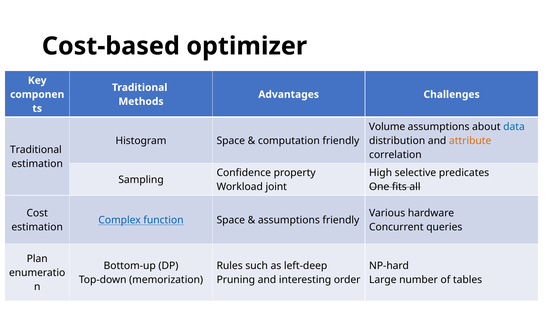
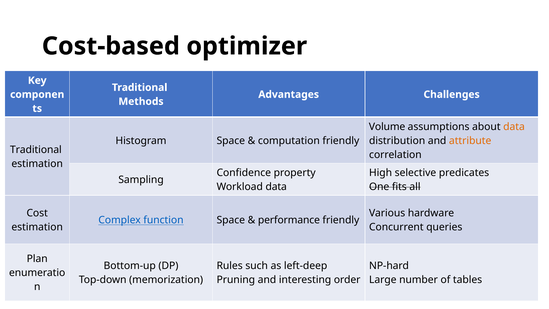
data colour: blue -> orange (514, 127)
Workload joint: joint -> data (276, 187)
assumptions: assumptions -> performance (289, 220)
